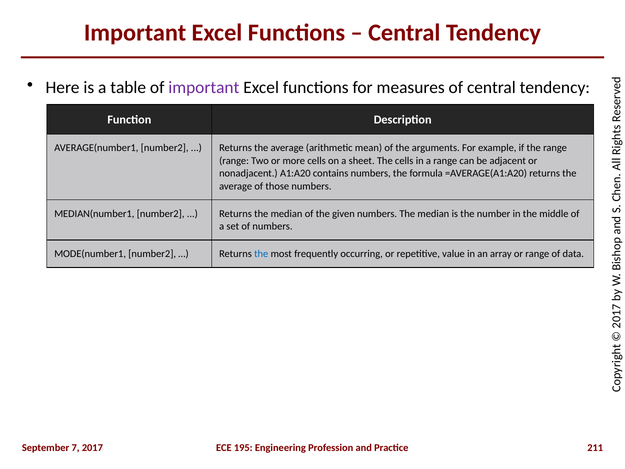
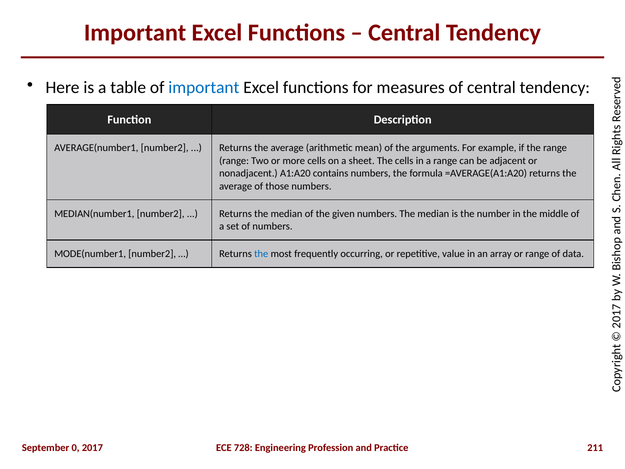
important colour: purple -> blue (204, 88)
September 7: 7 -> 0 (76, 448)
195: 195 -> 728 (243, 448)
